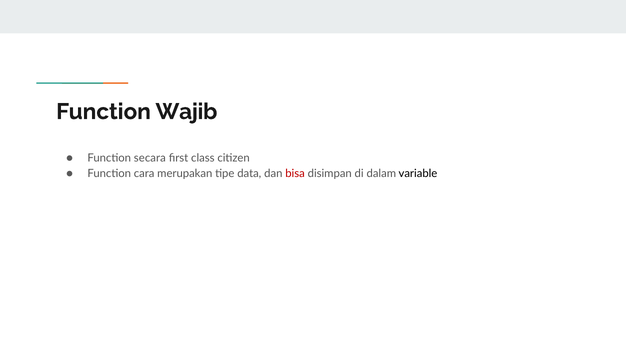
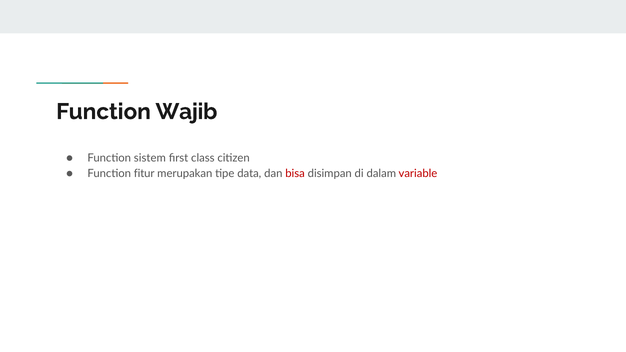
secara: secara -> sistem (150, 158)
cara: cara -> fitur (144, 174)
variable colour: black -> red (418, 174)
